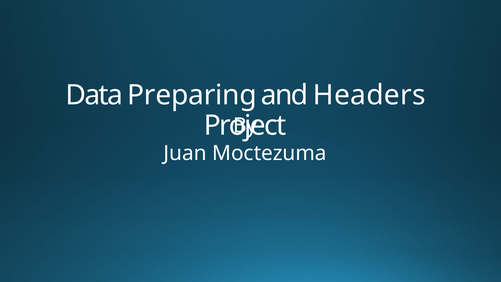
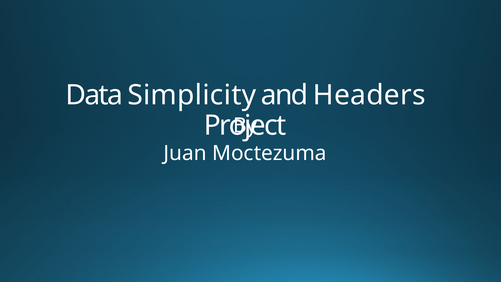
Preparing: Preparing -> Simplicity (192, 95)
